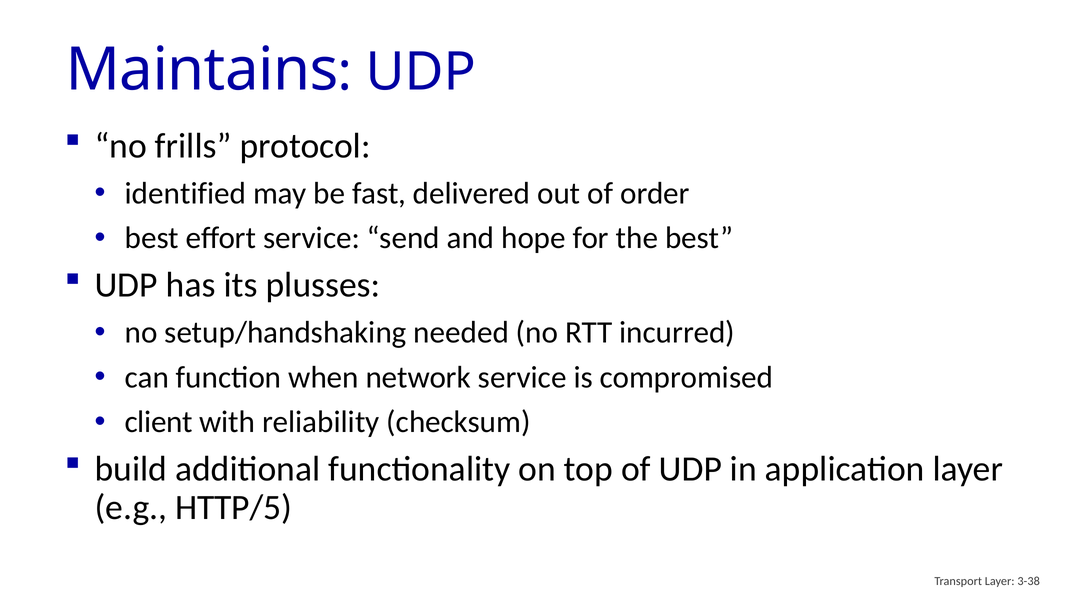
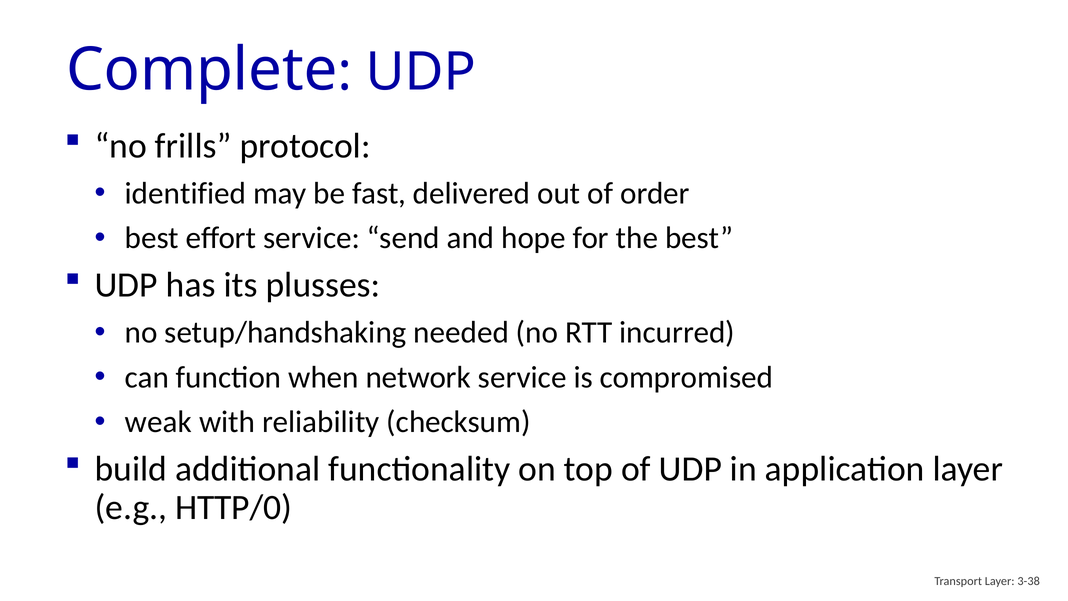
Maintains: Maintains -> Complete (202, 70)
client: client -> weak (158, 422)
HTTP/5: HTTP/5 -> HTTP/0 (234, 508)
